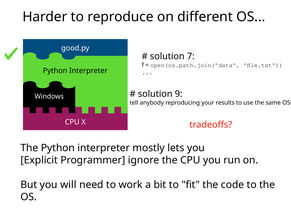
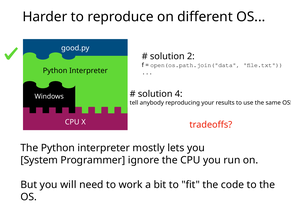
7: 7 -> 2 (191, 56)
9: 9 -> 4 (179, 94)
Explicit: Explicit -> System (39, 160)
